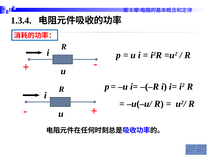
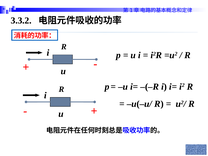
1.3.4: 1.3.4 -> 3.3.2 (21, 21)
